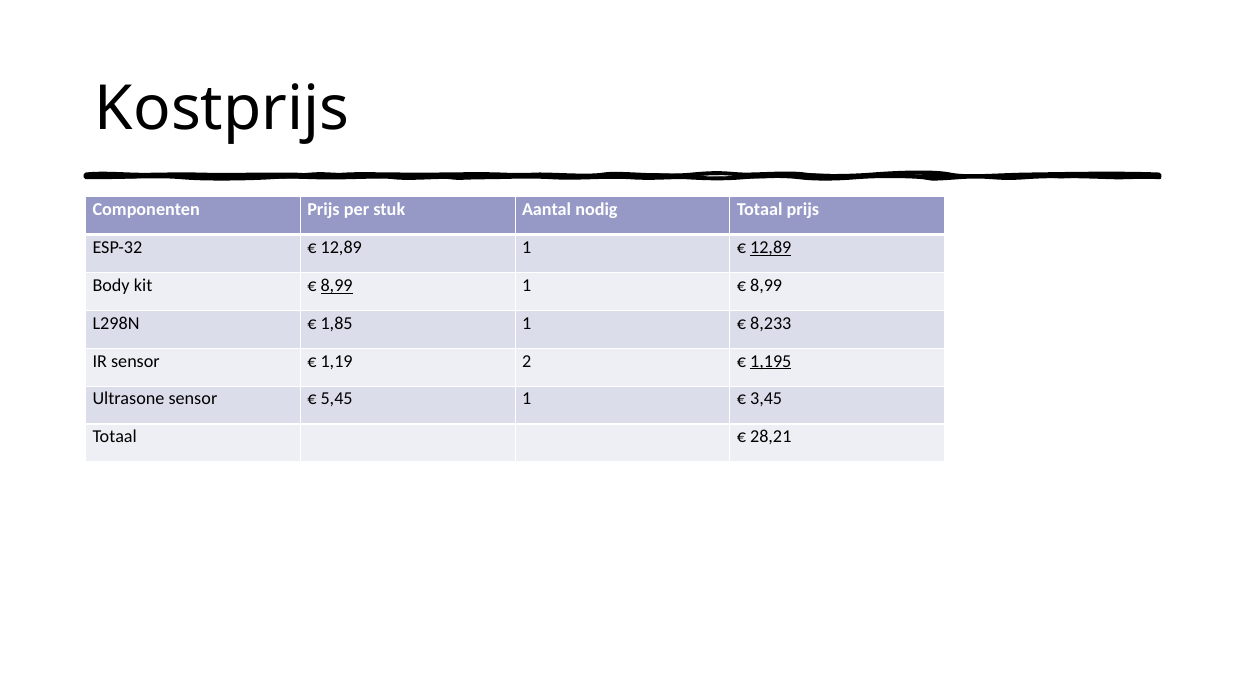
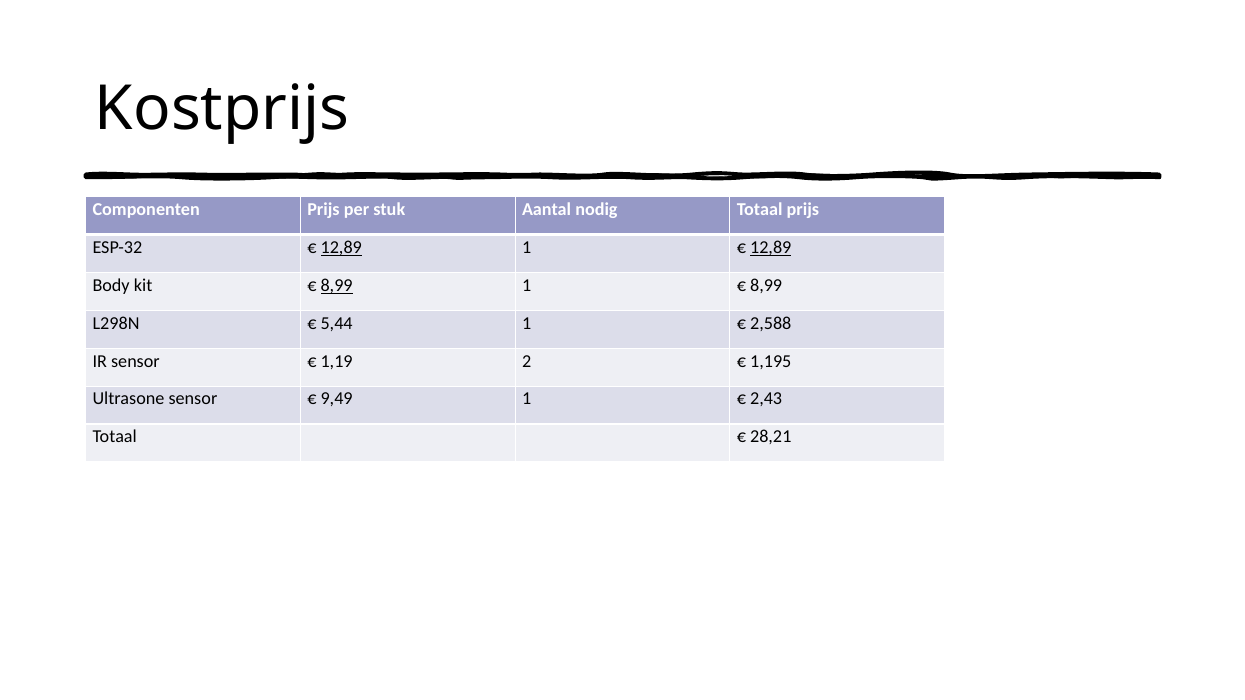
12,89 underline: none -> present (341, 248)
1,85: 1,85 -> 5,44 (337, 323)
8,233: 8,233 -> 2,588 (771, 323)
1,195 underline: present -> none (771, 361)
5,45: 5,45 -> 9,49 (337, 399)
3,45: 3,45 -> 2,43 (766, 399)
